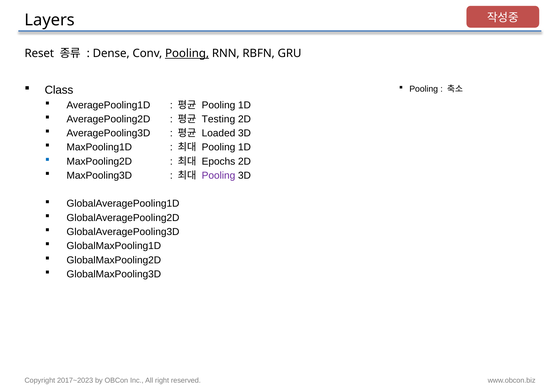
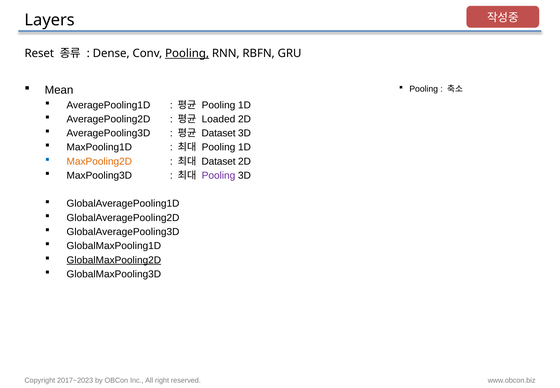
Class: Class -> Mean (59, 90)
Testing: Testing -> Loaded (218, 119)
Loaded: Loaded -> Dataset (219, 133)
MaxPooling2D colour: black -> orange (99, 161)
Epochs: Epochs -> Dataset (219, 161)
GlobalMaxPooling2D underline: none -> present (114, 260)
